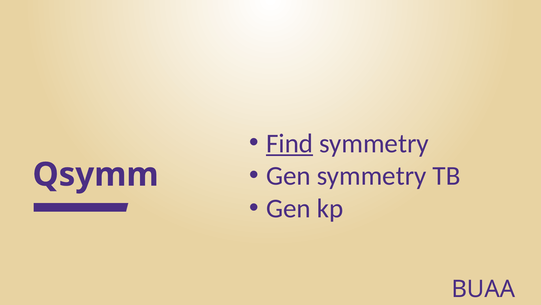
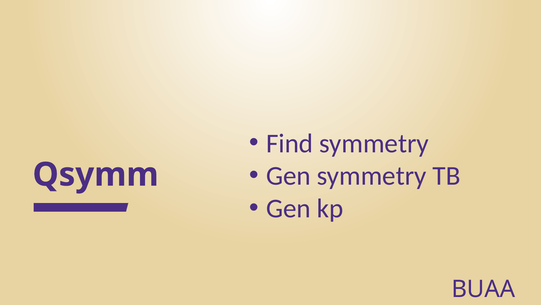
Find underline: present -> none (290, 143)
